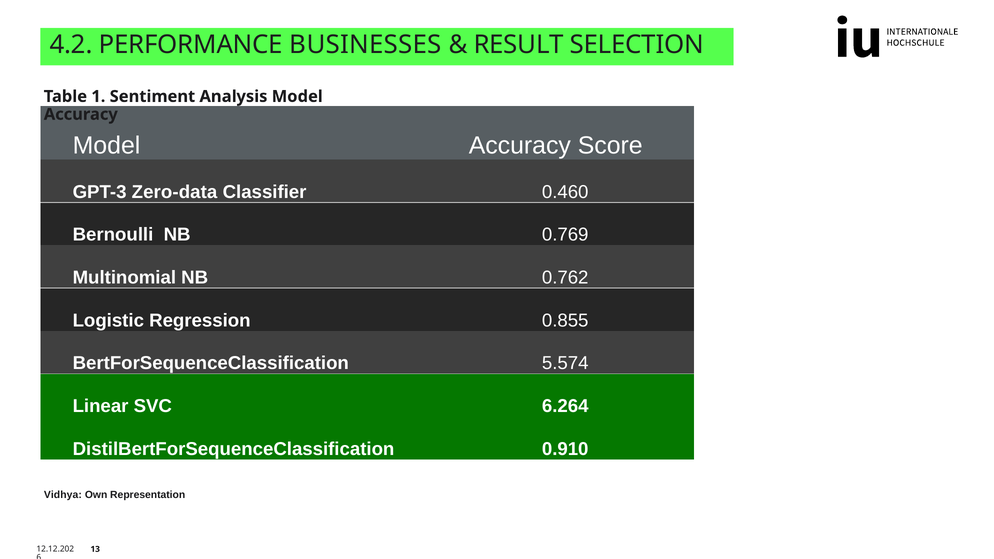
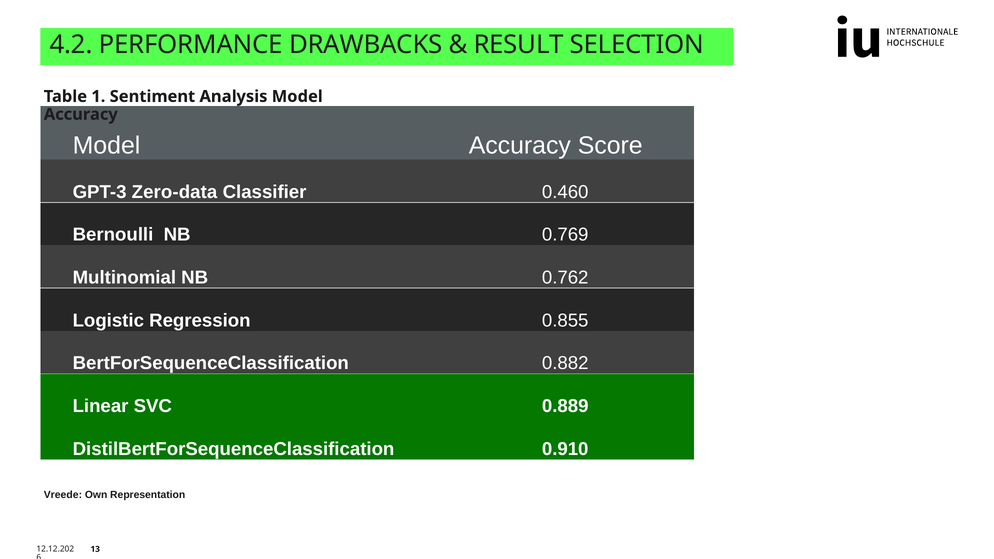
BUSINESSES: BUSINESSES -> DRAWBACKS (366, 45)
5.574: 5.574 -> 0.882 (565, 363)
6.264: 6.264 -> 0.889 (565, 406)
Vidhya: Vidhya -> Vreede (63, 495)
